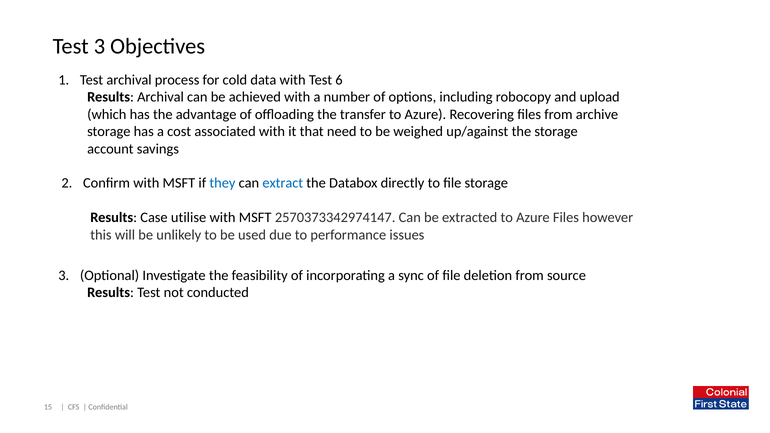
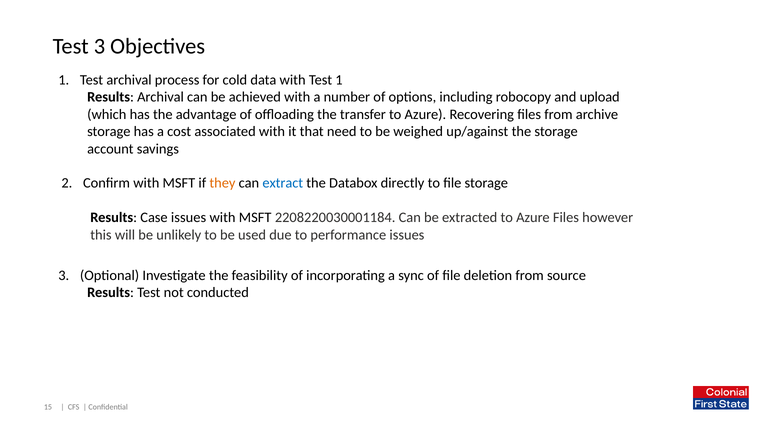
Test 6: 6 -> 1 (339, 80)
they colour: blue -> orange (222, 183)
Case utilise: utilise -> issues (189, 218)
2570373342974147: 2570373342974147 -> 2208220030001184 (335, 218)
